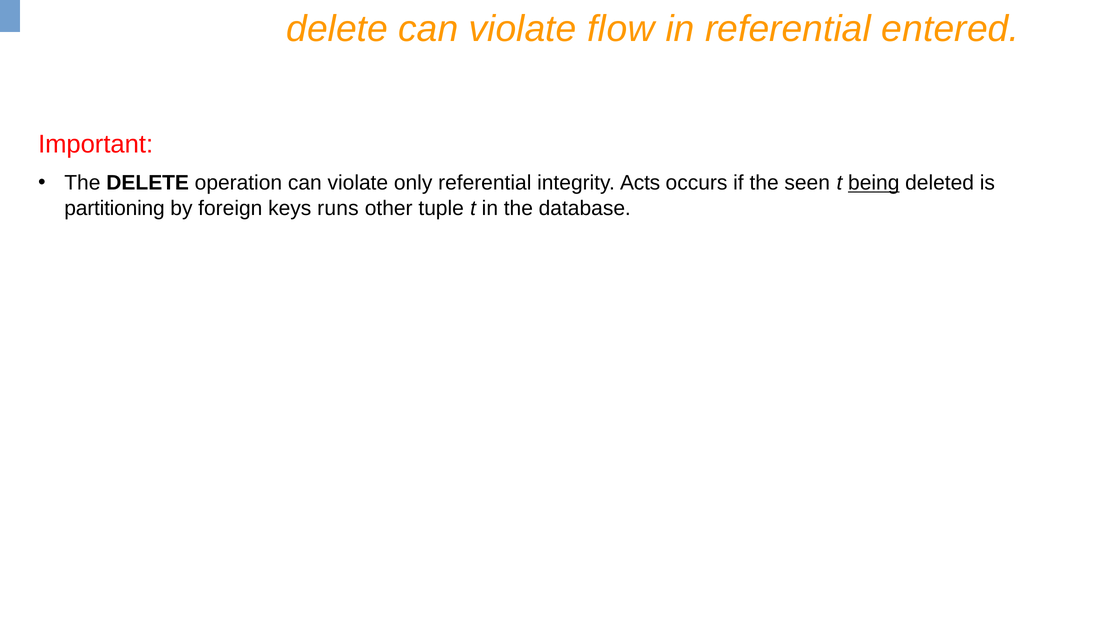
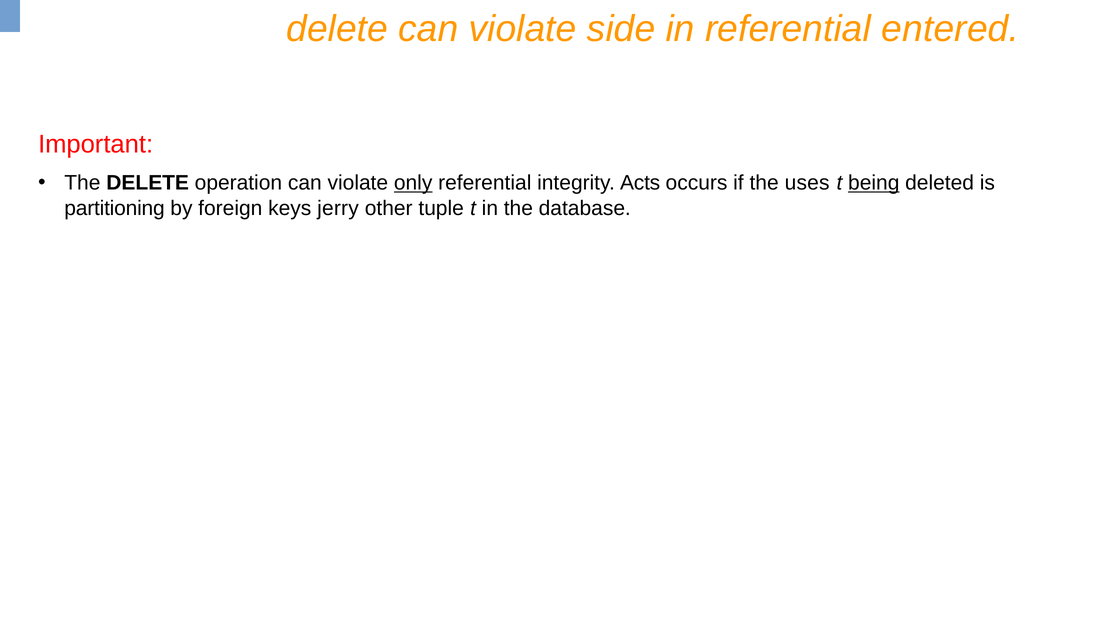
flow: flow -> side (621, 29)
only underline: none -> present (413, 183)
seen: seen -> uses (807, 183)
runs: runs -> jerry (338, 208)
